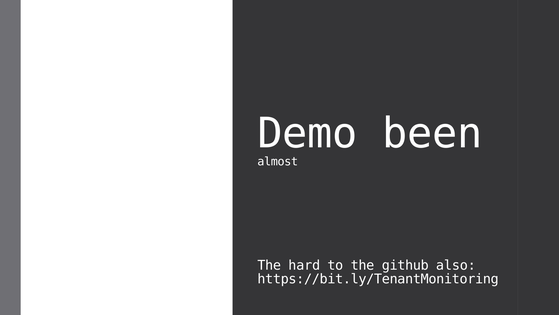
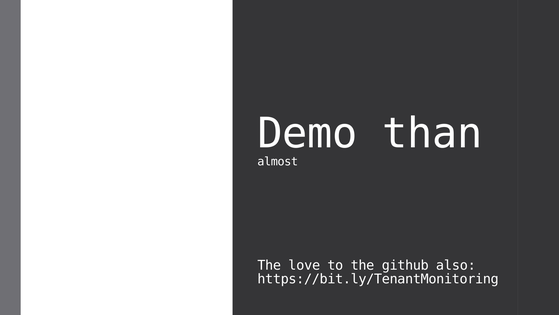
been: been -> than (432, 133)
hard: hard -> love (304, 265)
